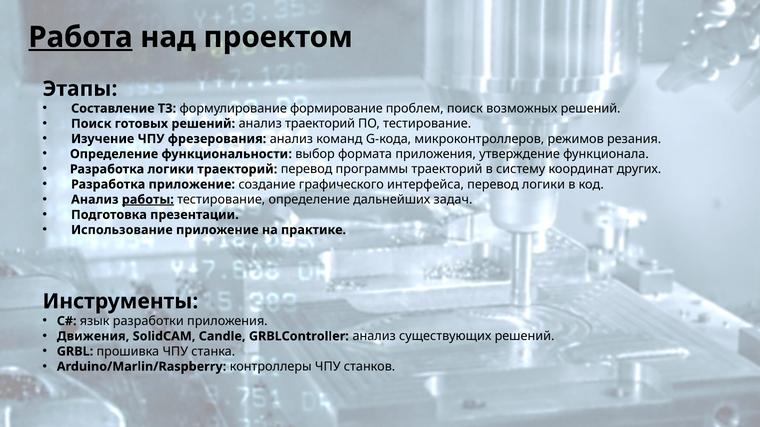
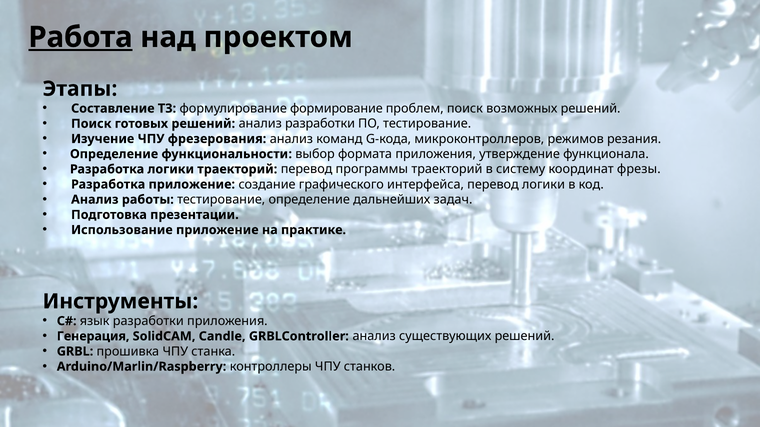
анализ траекторий: траекторий -> разработки (320, 124)
других: других -> фрезы (639, 169)
работы underline: present -> none (148, 200)
Движения: Движения -> Генерация (93, 337)
